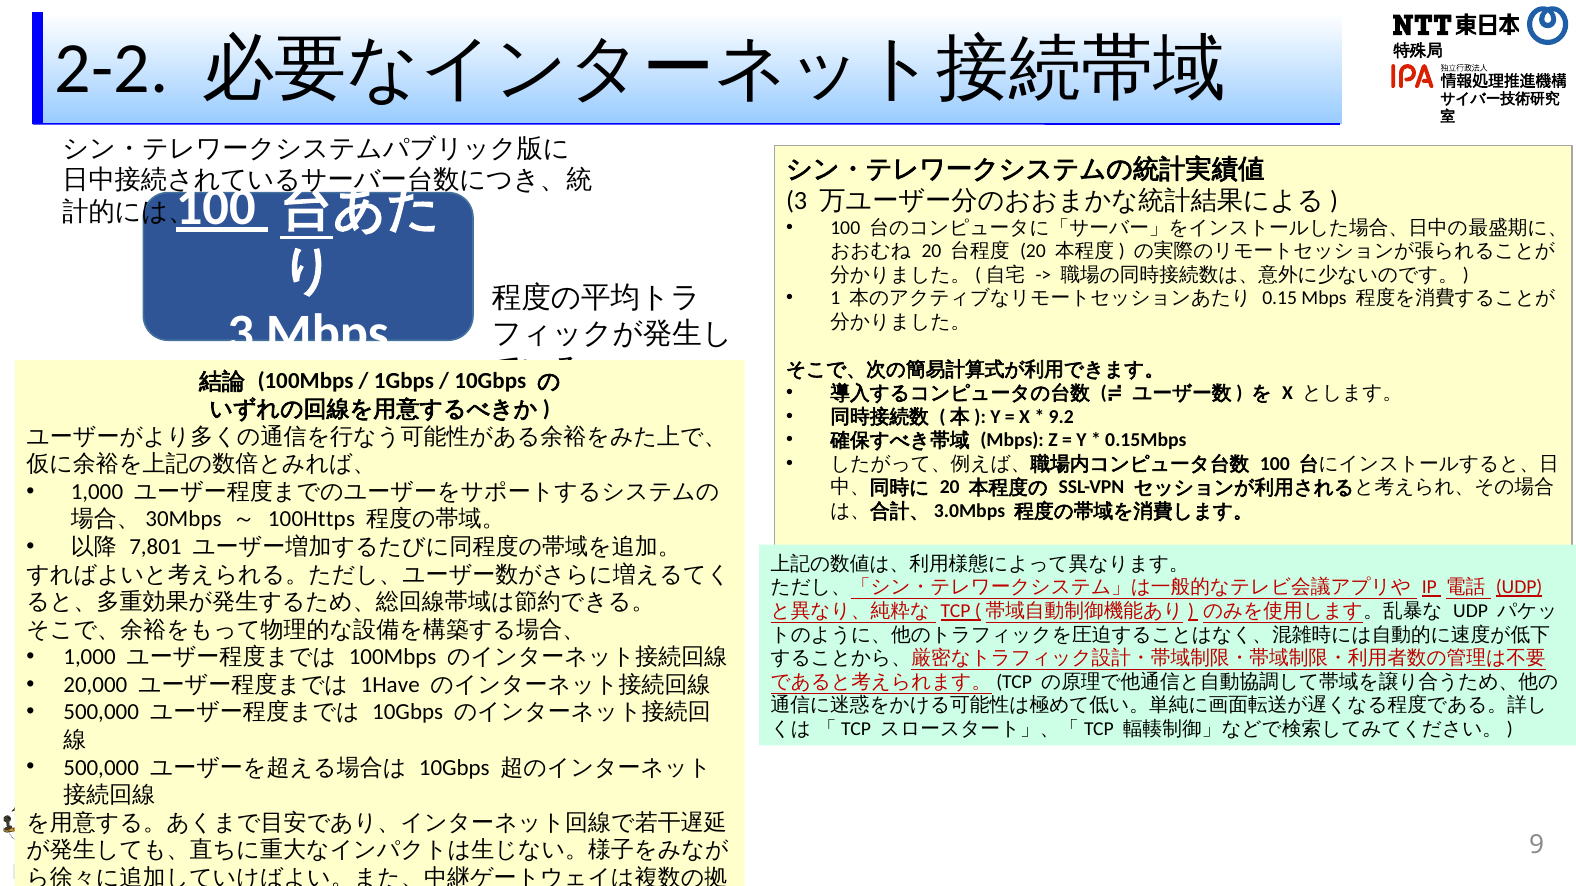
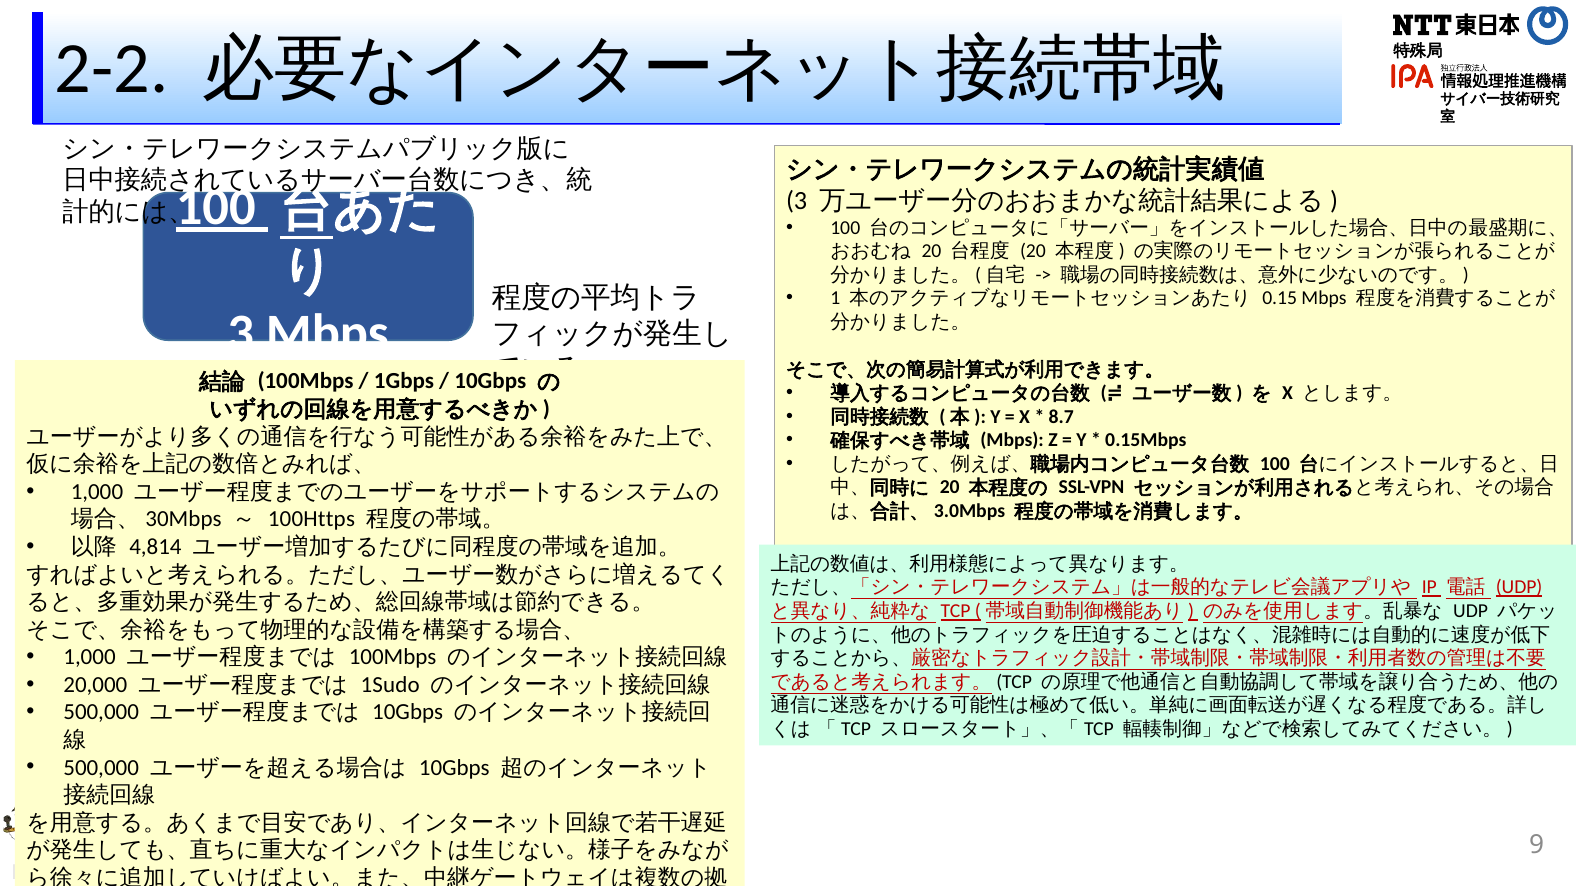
9.2: 9.2 -> 8.7 (1061, 417)
7,801: 7,801 -> 4,814 (155, 547)
1Have: 1Have -> 1Sudo (390, 685)
